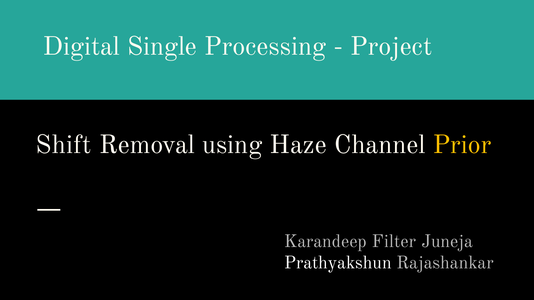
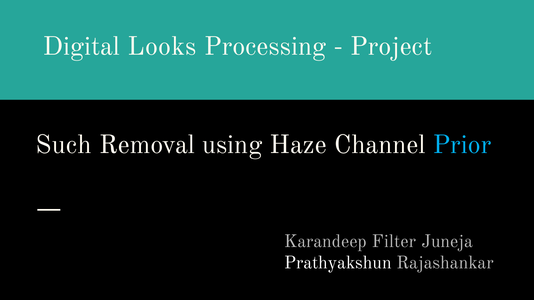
Single: Single -> Looks (162, 46)
Shift: Shift -> Such (63, 145)
Prior colour: yellow -> light blue (462, 145)
